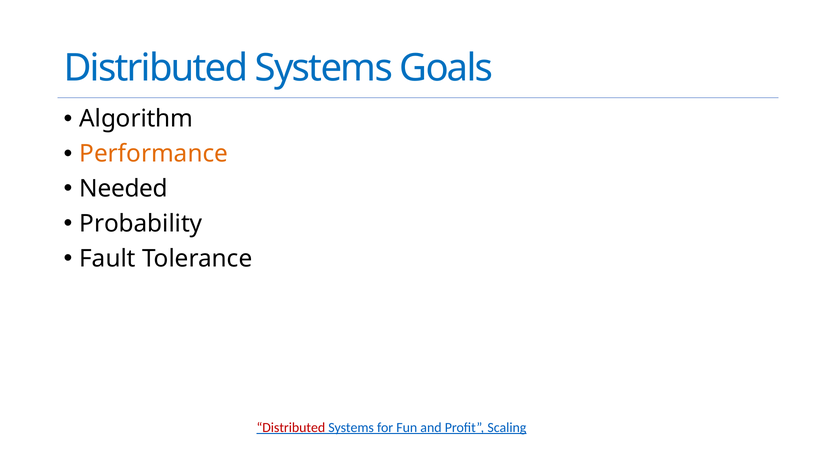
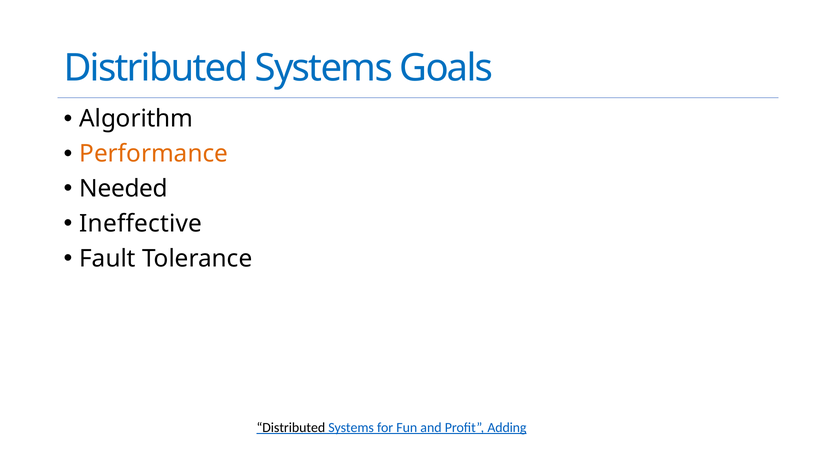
Probability: Probability -> Ineffective (141, 224)
Distributed colour: red -> black (291, 428)
Scaling: Scaling -> Adding (507, 428)
